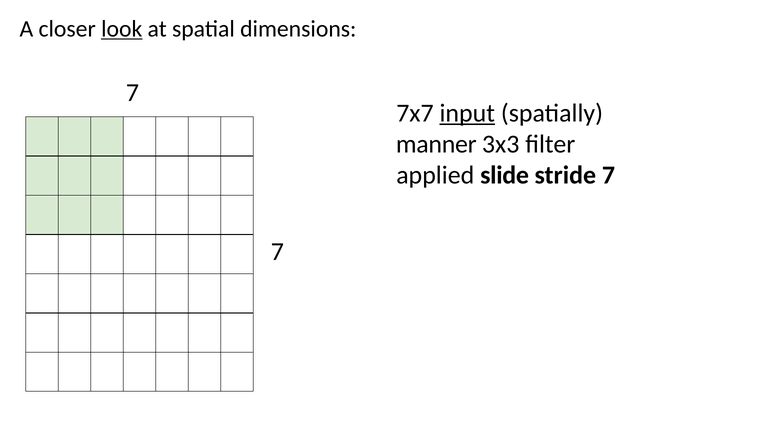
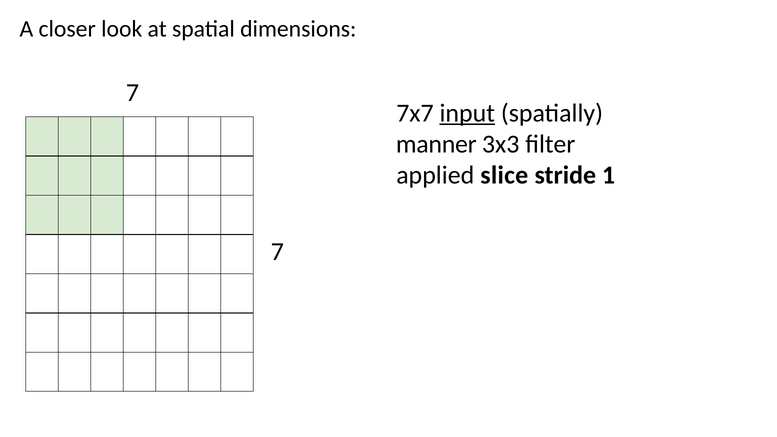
look underline: present -> none (122, 29)
slide: slide -> slice (504, 175)
stride 7: 7 -> 1 (609, 175)
